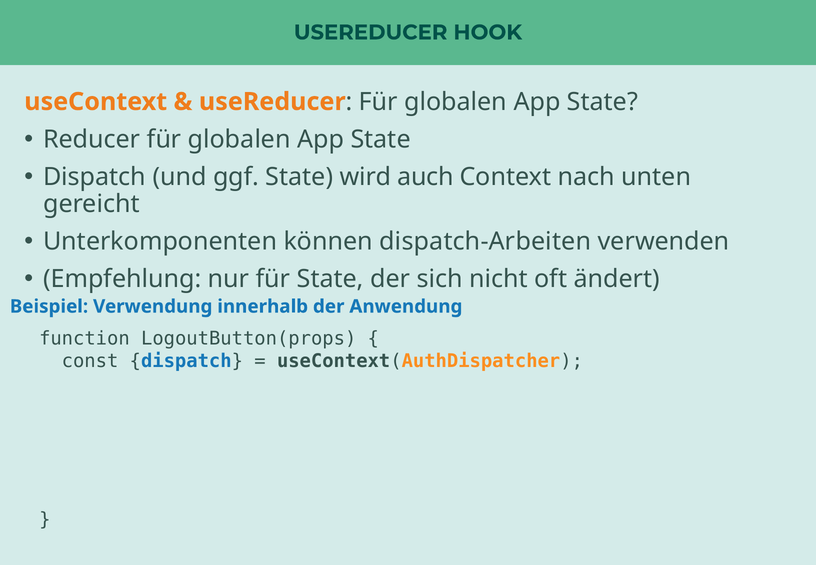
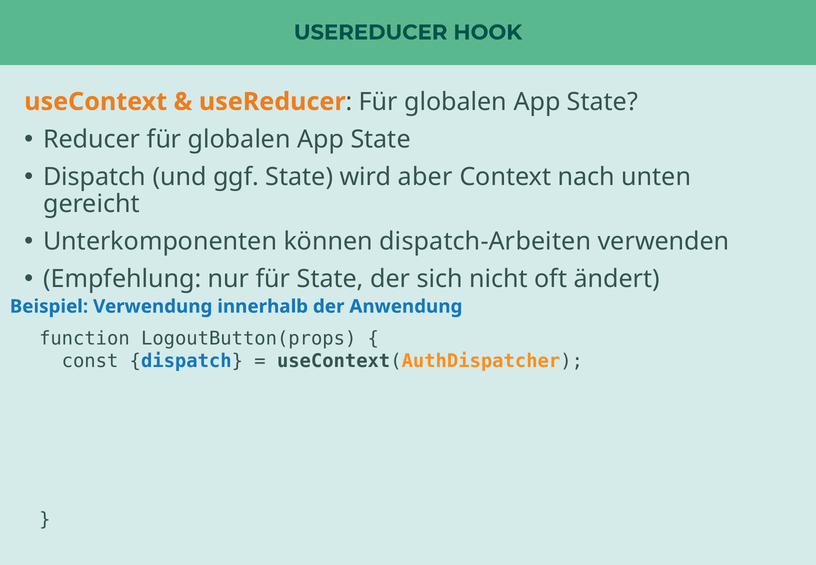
auch: auch -> aber (425, 177)
